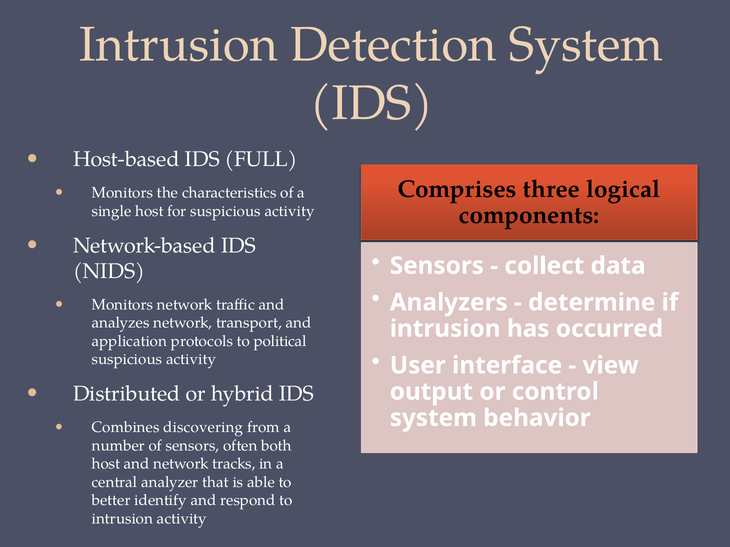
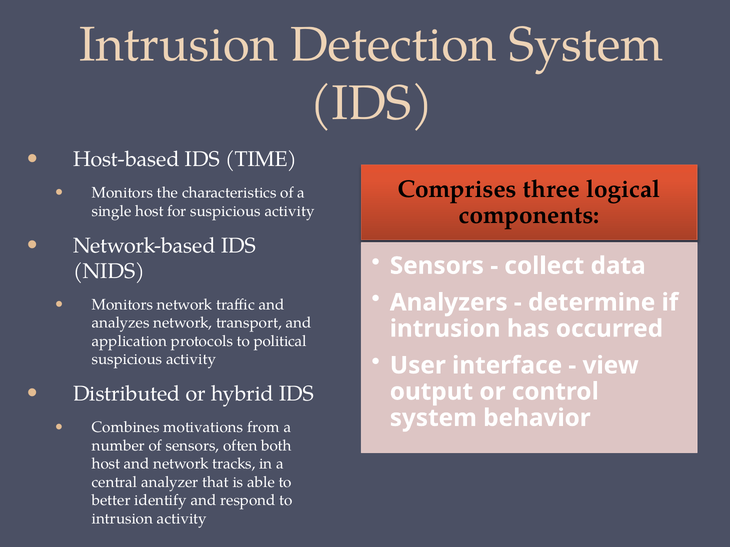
FULL: FULL -> TIME (261, 159)
discovering: discovering -> motivations (203, 428)
